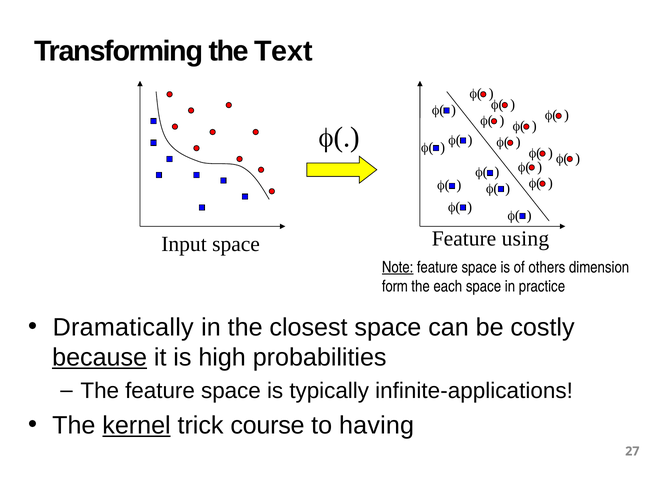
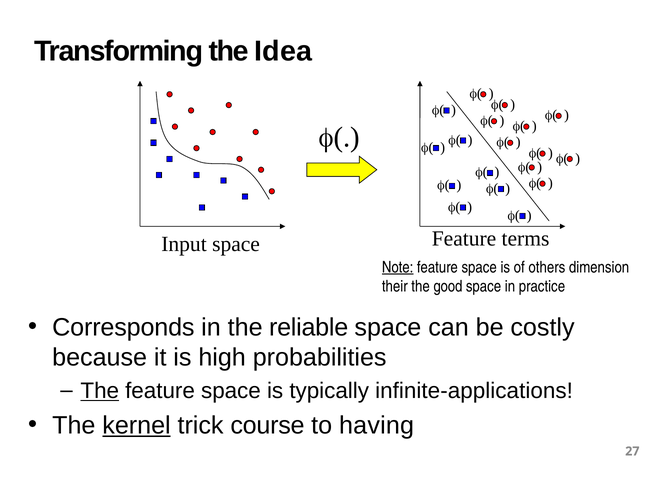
Text: Text -> Idea (283, 51)
using: using -> terms (525, 238)
form: form -> their (395, 286)
each: each -> good (448, 286)
Dramatically: Dramatically -> Corresponds (123, 327)
closest: closest -> reliable (309, 327)
because underline: present -> none (100, 357)
The underline: none -> present (100, 390)
